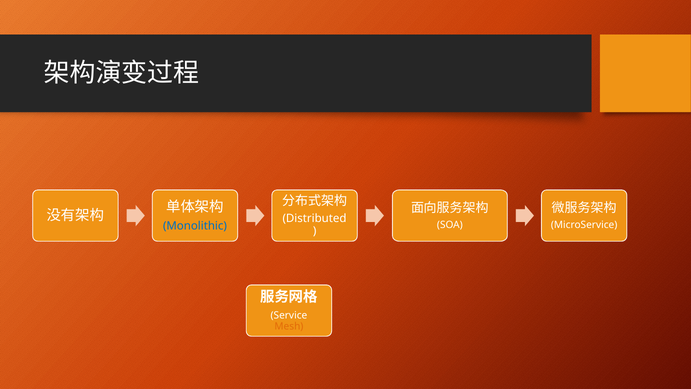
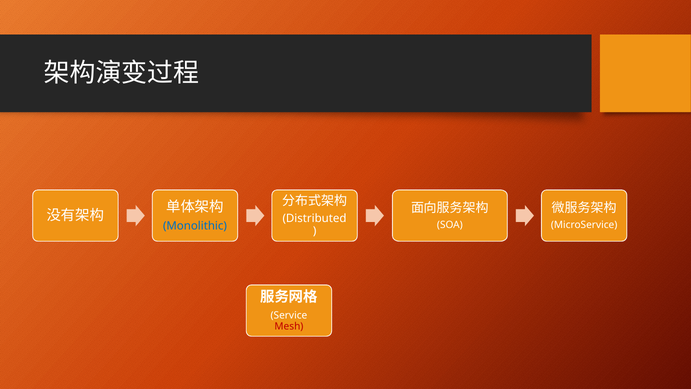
Mesh colour: orange -> red (289, 326)
